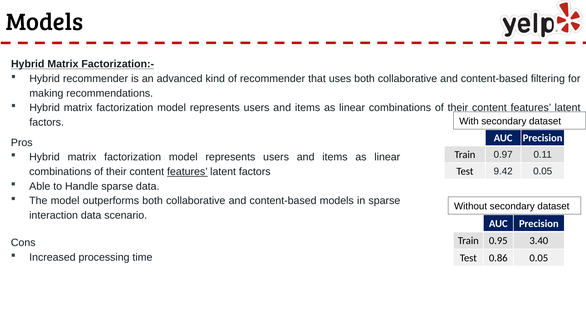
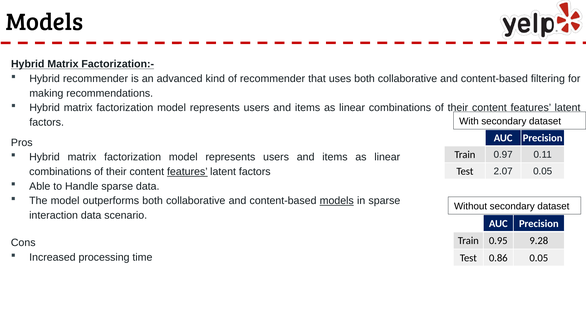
9.42: 9.42 -> 2.07 (503, 172)
models underline: none -> present (337, 201)
3.40: 3.40 -> 9.28 (539, 241)
